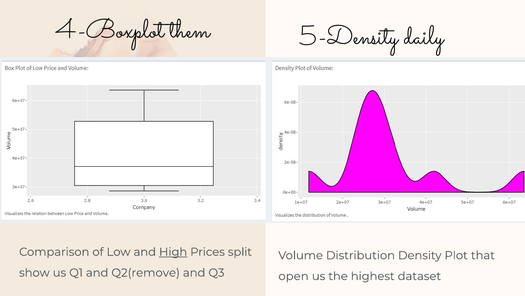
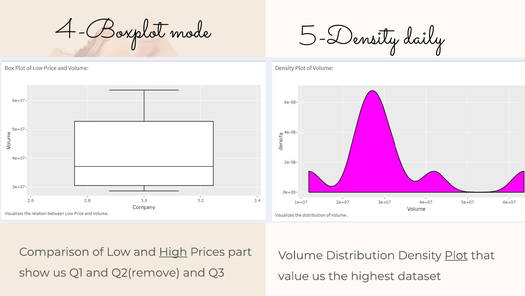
them: them -> mode (190, 29)
split: split -> part (240, 251)
Plot underline: none -> present (456, 255)
open: open -> value (294, 276)
